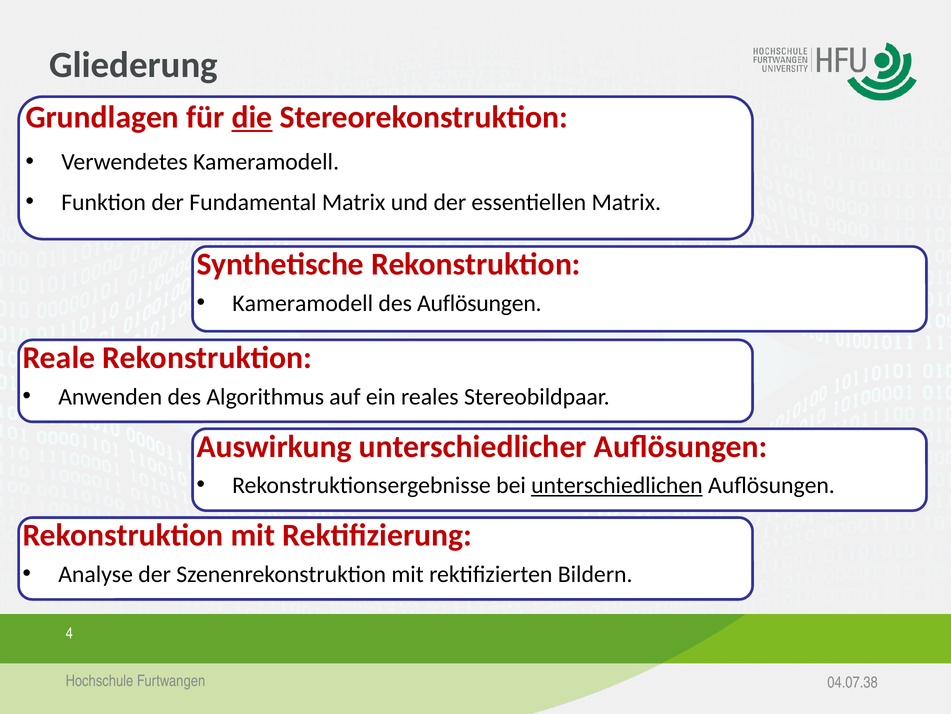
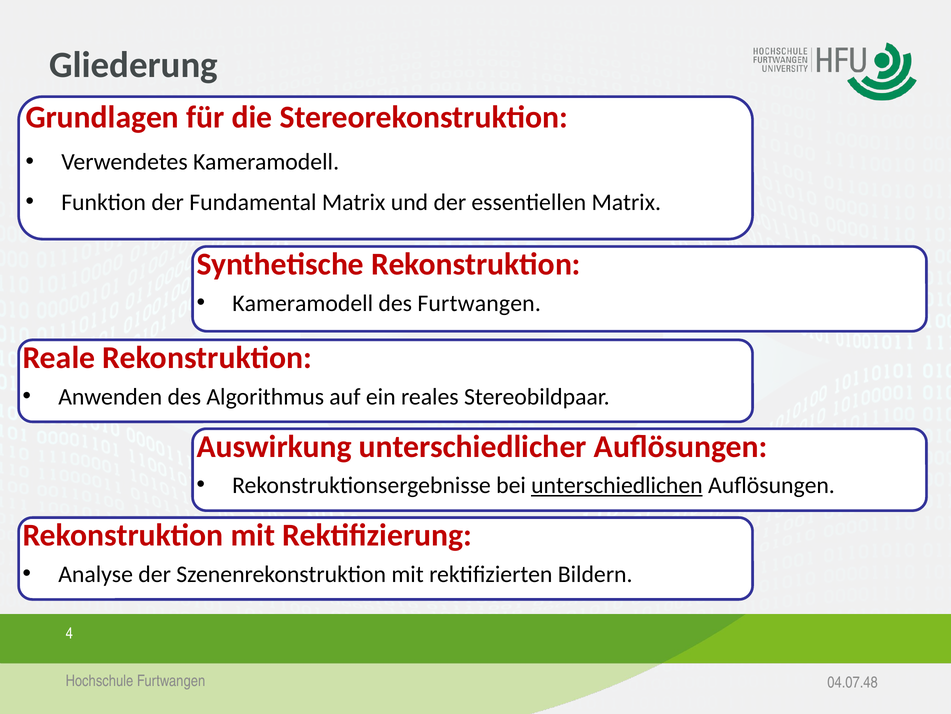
die underline: present -> none (252, 117)
des Auflösungen: Auflösungen -> Furtwangen (479, 303)
04.07.38: 04.07.38 -> 04.07.48 (853, 682)
